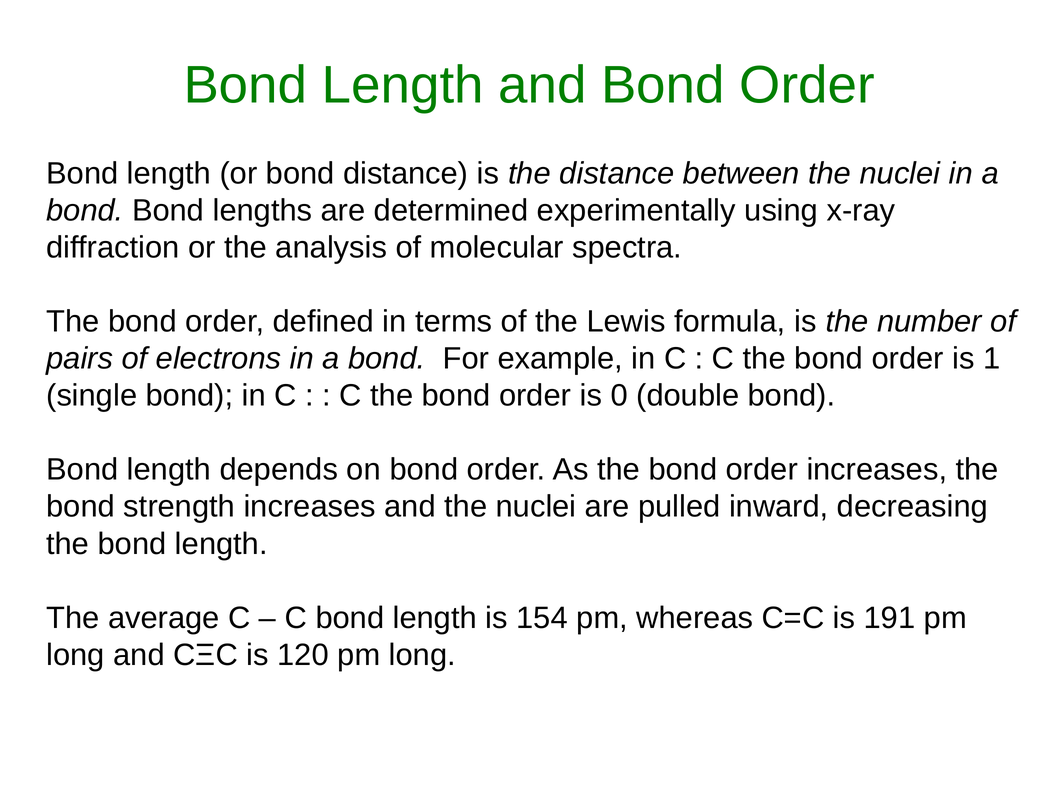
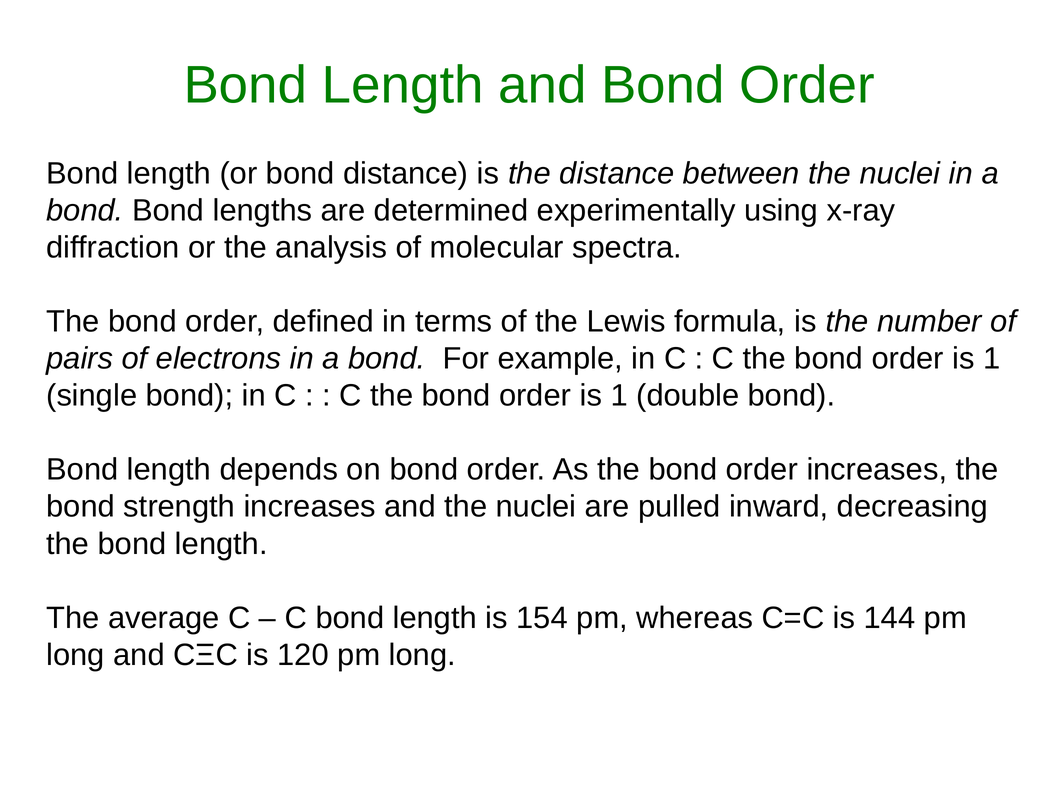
0: 0 -> 1 (619, 396)
191: 191 -> 144 (889, 618)
